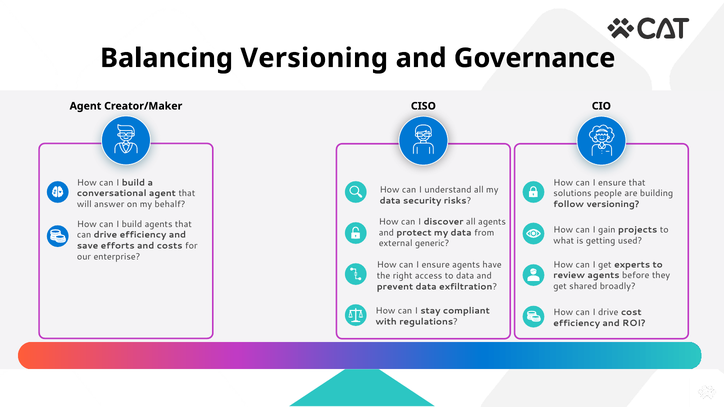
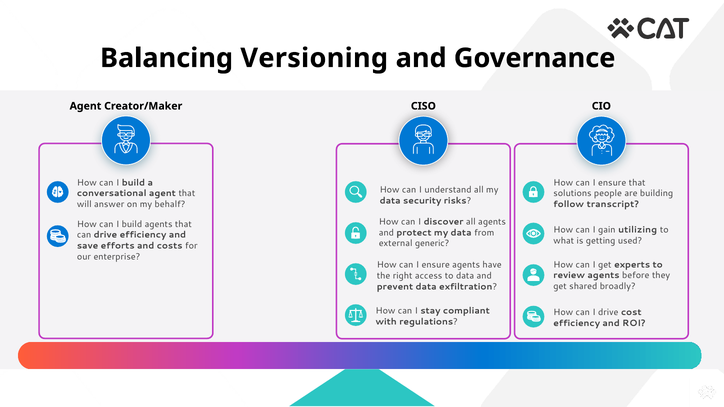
follow versioning: versioning -> transcript (613, 204)
projects: projects -> utilizing (638, 230)
